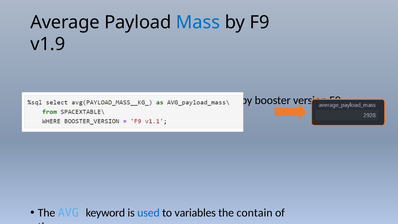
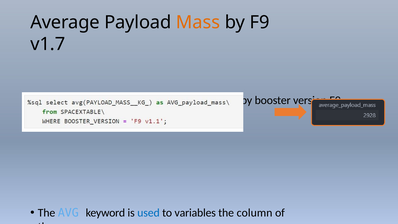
Mass colour: blue -> orange (198, 22)
v1.9: v1.9 -> v1.7 (48, 44)
contain: contain -> column (255, 213)
